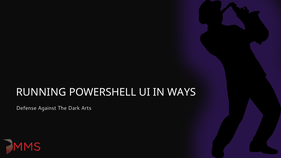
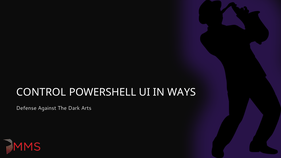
RUNNING: RUNNING -> CONTROL (41, 92)
